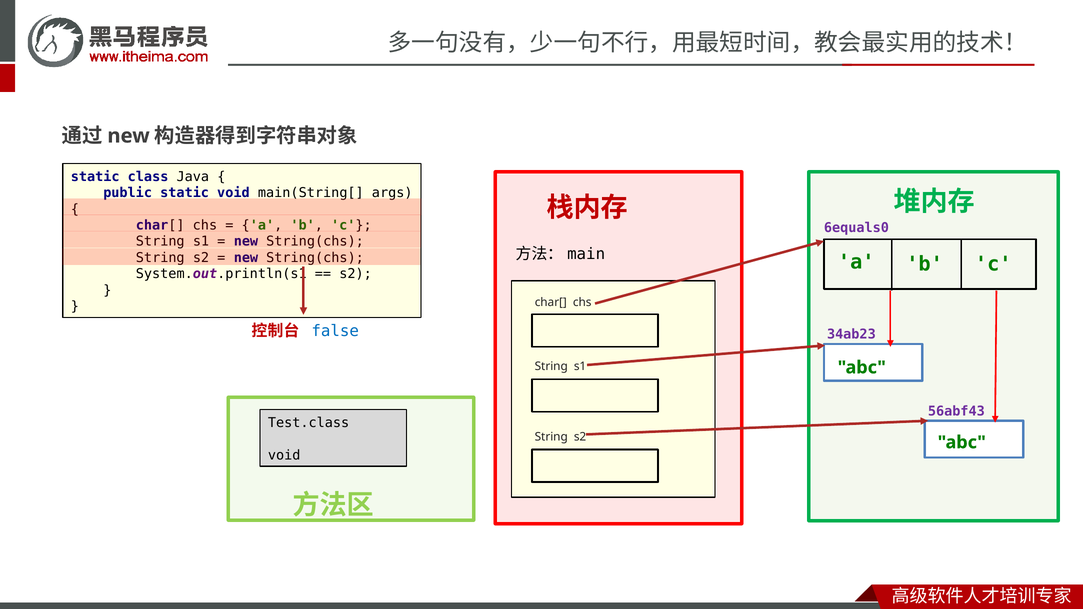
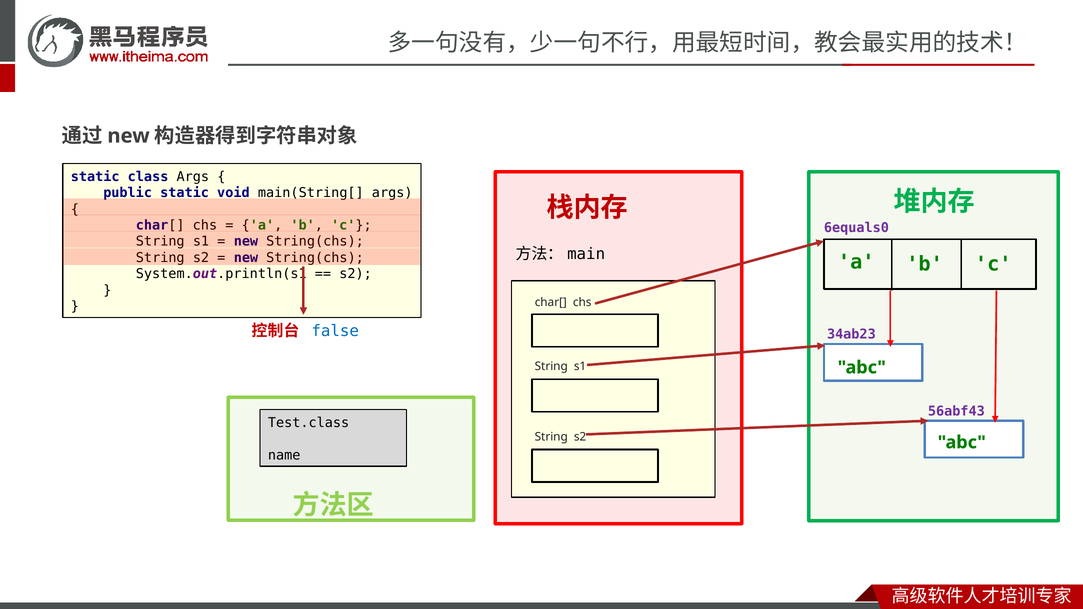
class Java: Java -> Args (193, 177)
void: void -> name (284, 455)
